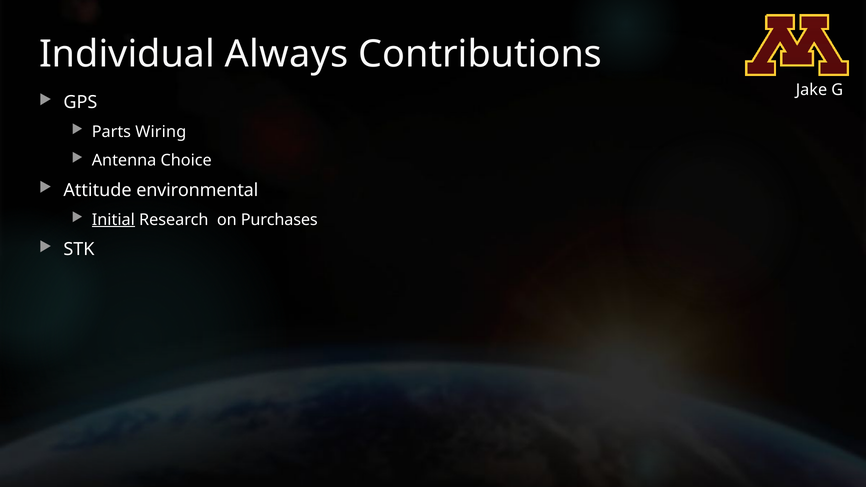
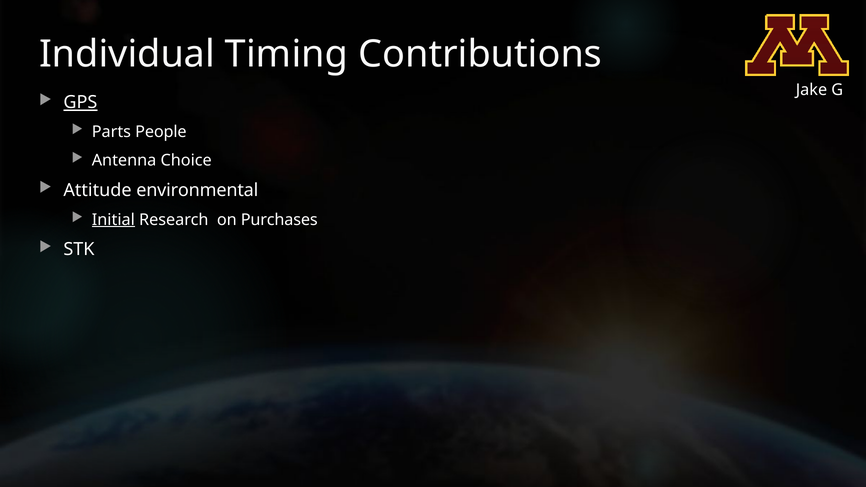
Always: Always -> Timing (287, 54)
GPS underline: none -> present (80, 103)
Wiring: Wiring -> People (161, 132)
